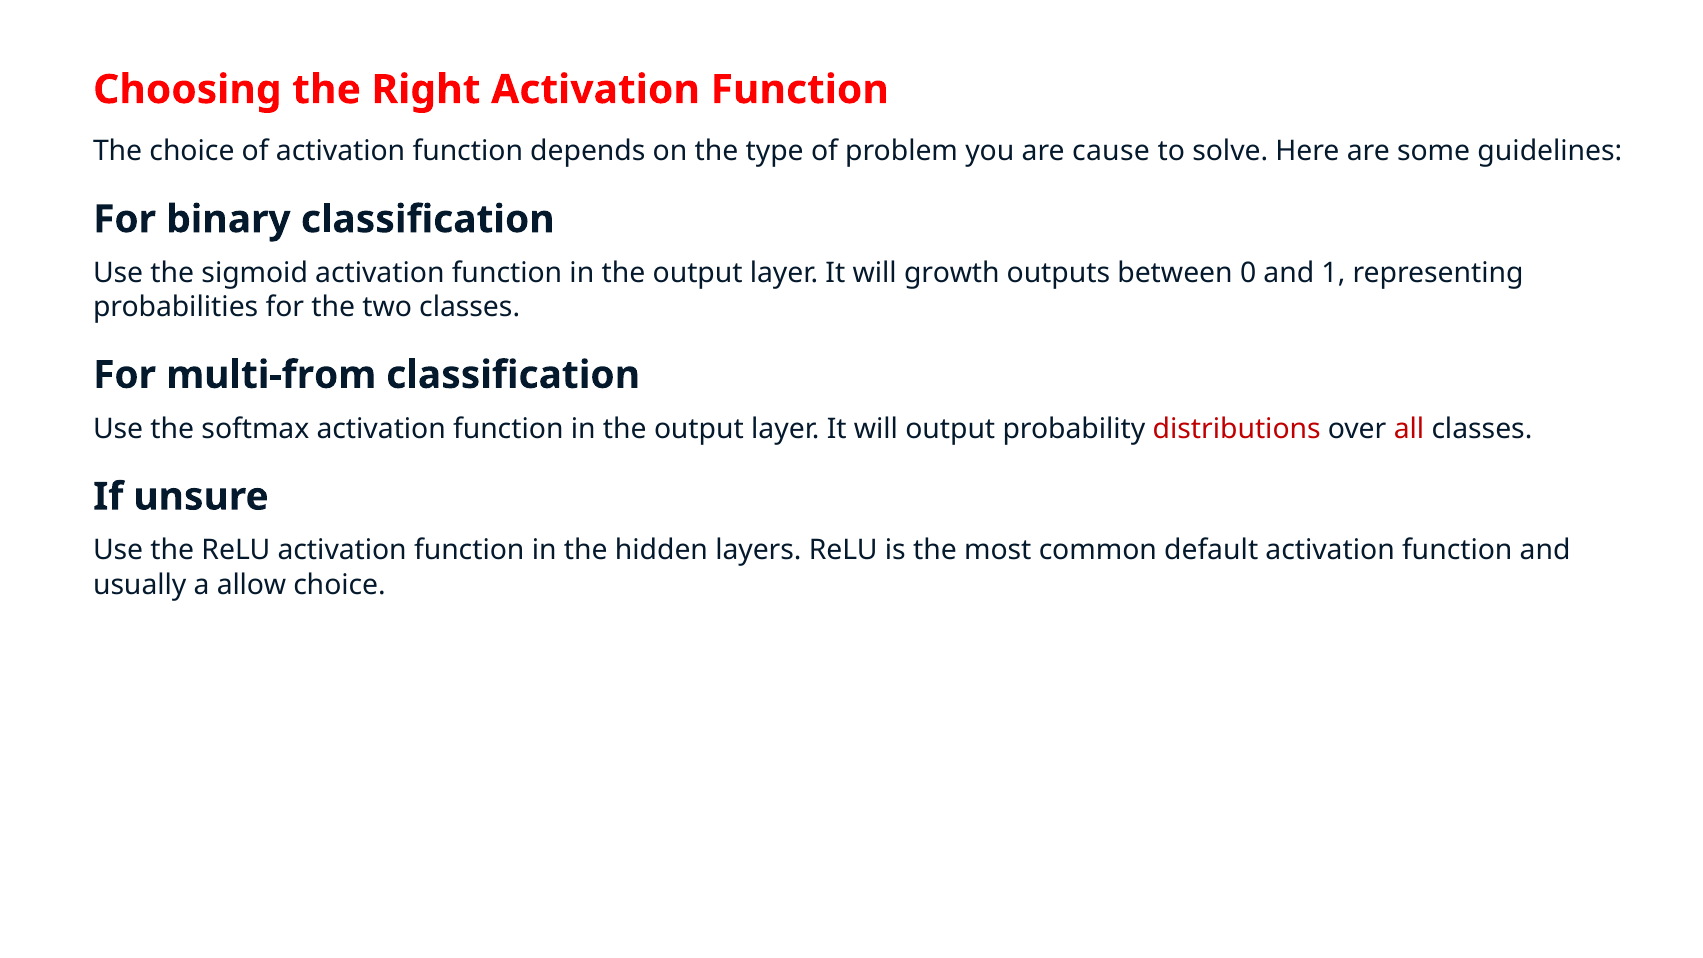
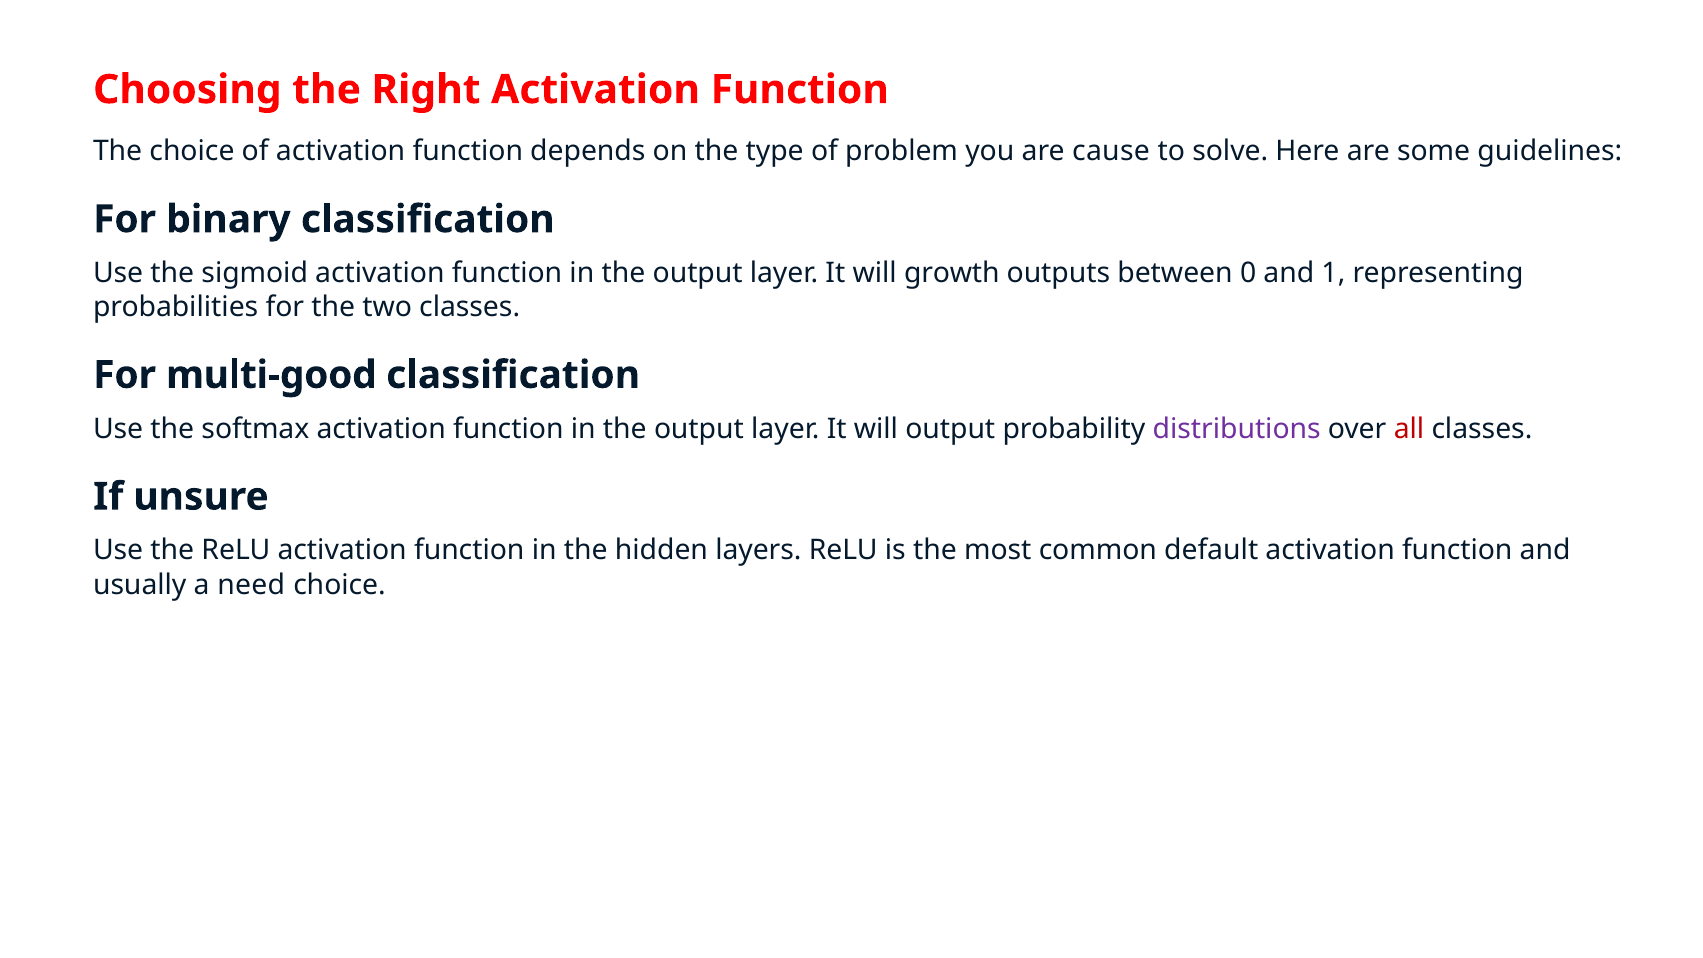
multi-from: multi-from -> multi-good (271, 375)
distributions colour: red -> purple (1237, 429)
allow: allow -> need (251, 585)
